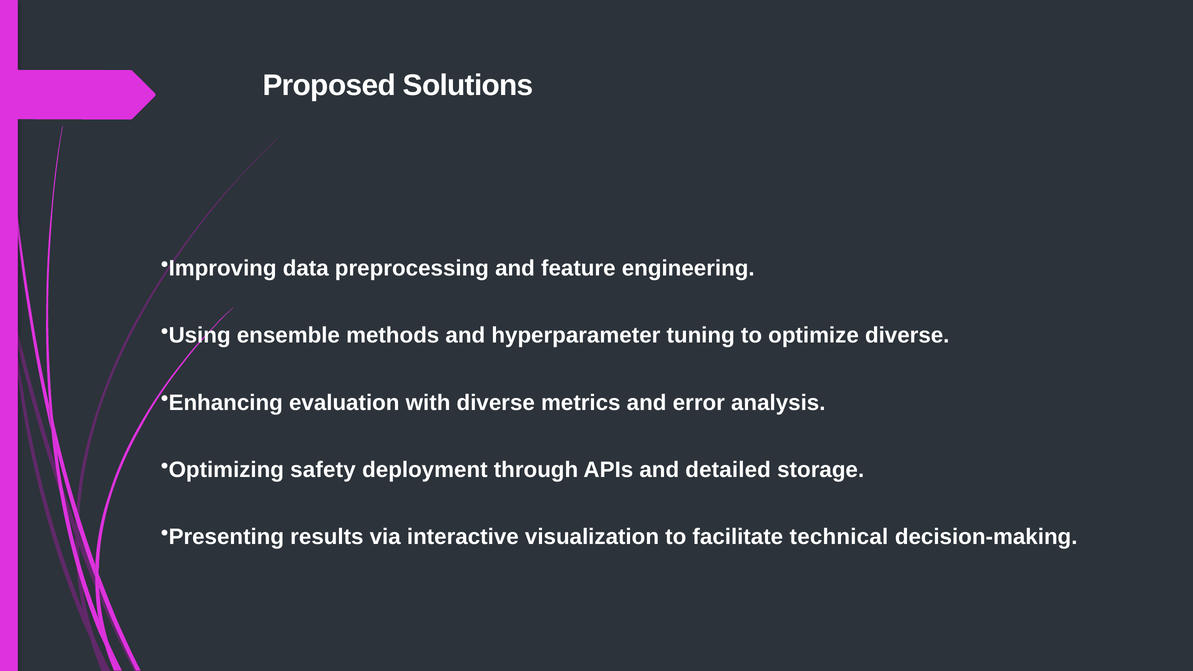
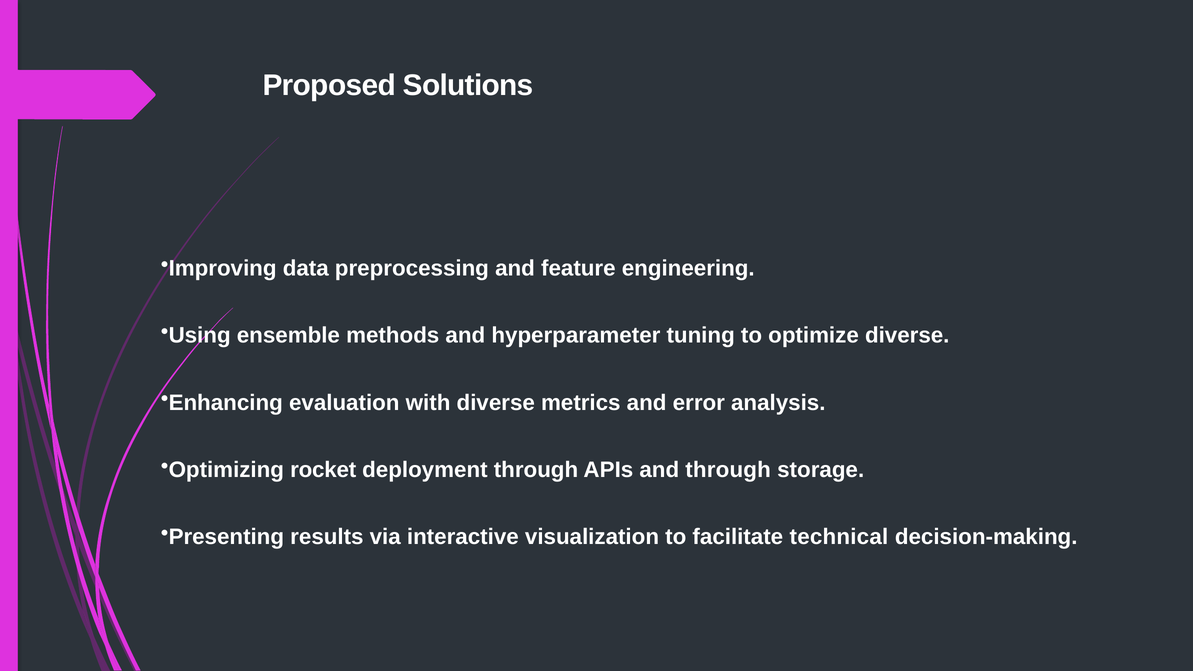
safety: safety -> rocket (323, 470)
and detailed: detailed -> through (728, 470)
